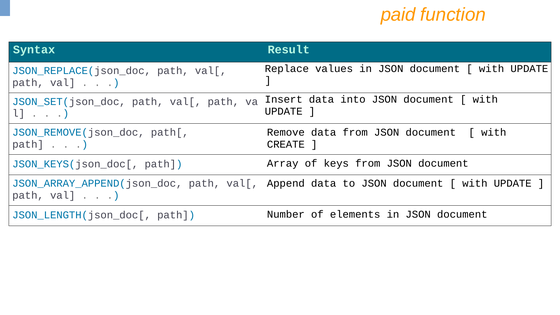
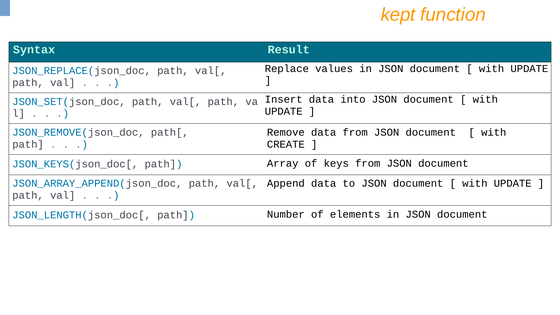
paid: paid -> kept (398, 15)
